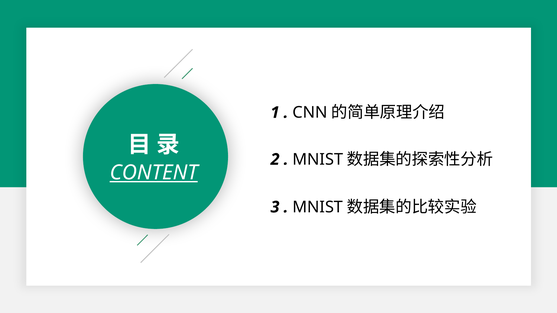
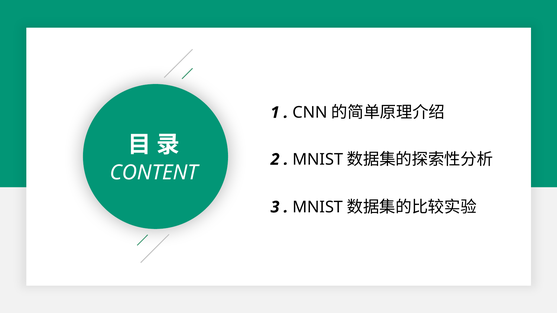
CONTENT underline: present -> none (154, 173)
